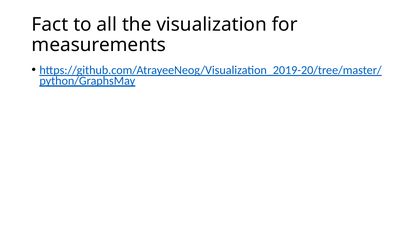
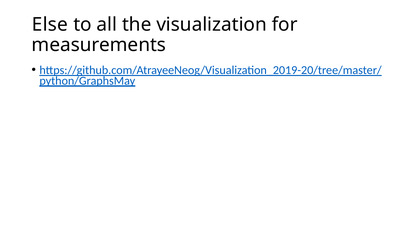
Fact: Fact -> Else (50, 25)
